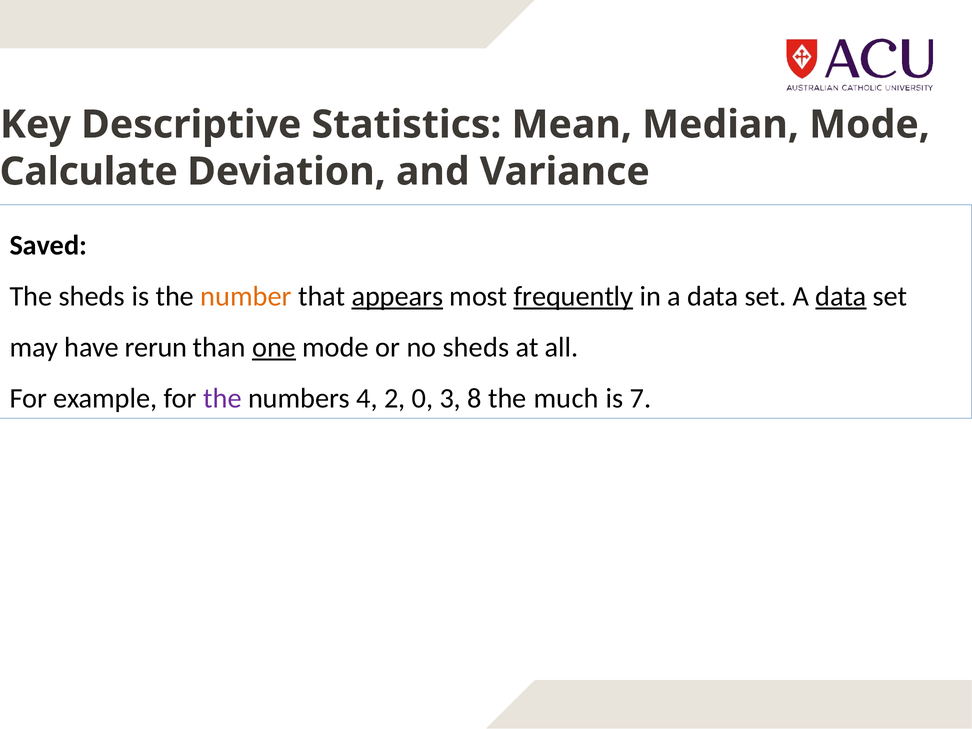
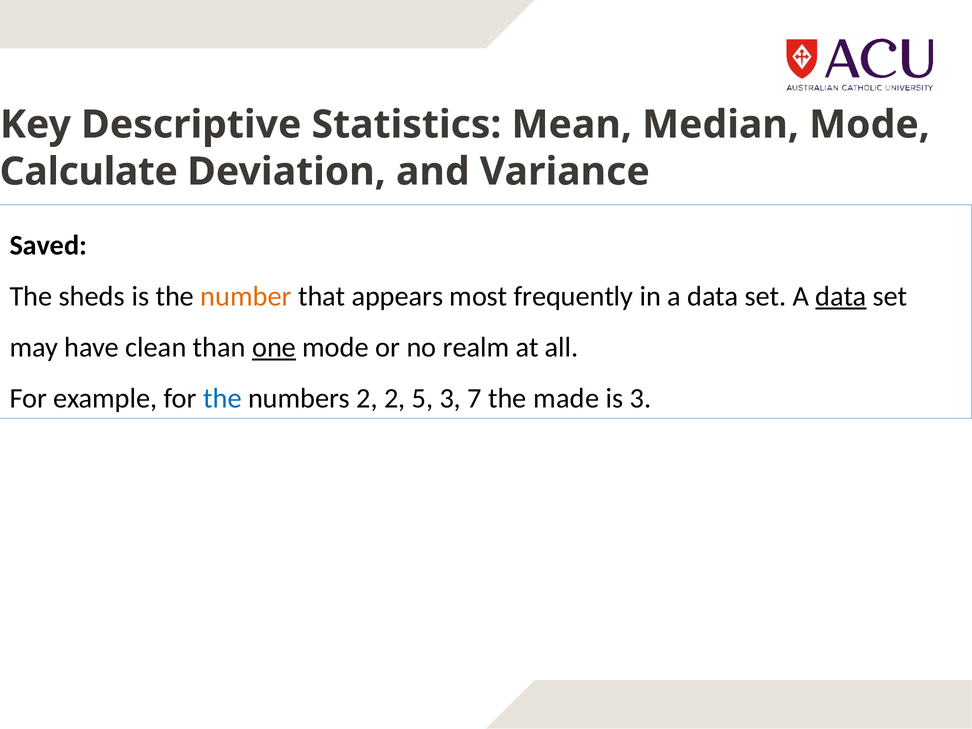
appears underline: present -> none (397, 296)
frequently underline: present -> none (573, 296)
rerun: rerun -> clean (156, 347)
no sheds: sheds -> realm (476, 347)
the colour: purple -> blue (222, 398)
numbers 4: 4 -> 2 (367, 398)
0: 0 -> 5 (423, 398)
8: 8 -> 7 (475, 398)
much: much -> made (566, 398)
is 7: 7 -> 3 (641, 398)
